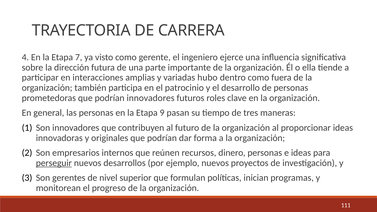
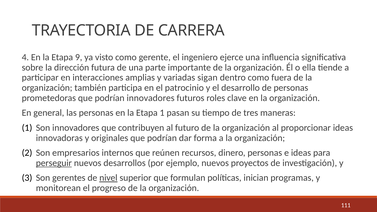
7: 7 -> 9 (79, 57)
hubo: hubo -> sigan (207, 78)
Etapa 9: 9 -> 1 (162, 113)
nivel underline: none -> present (108, 178)
